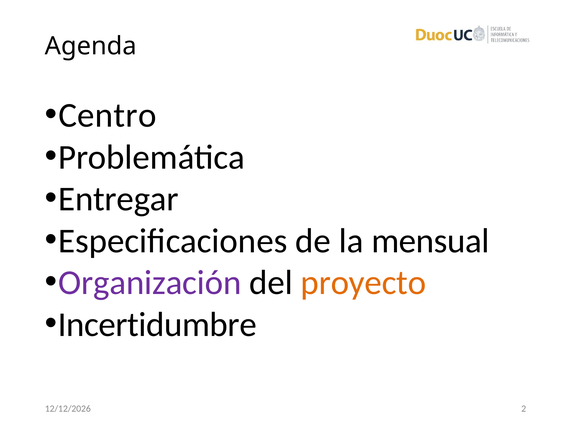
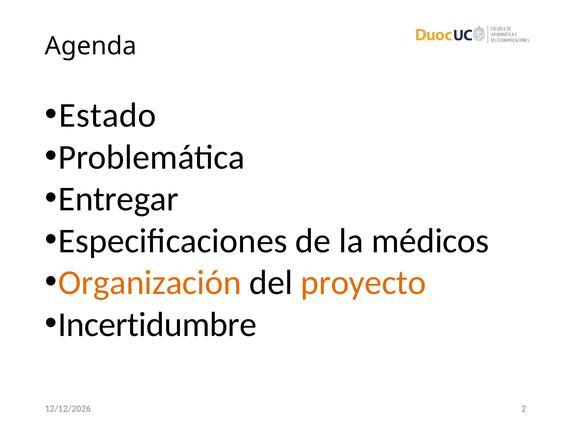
Centro: Centro -> Estado (107, 115)
mensual: mensual -> médicos (430, 241)
Organización colour: purple -> orange (150, 283)
